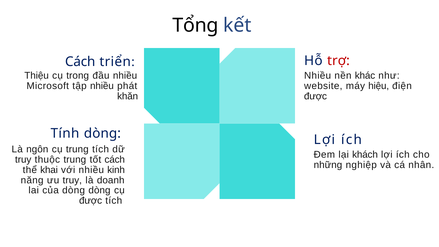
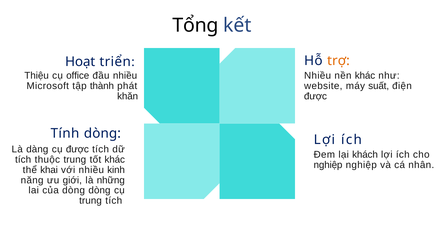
trợ colour: red -> orange (338, 61)
Cách: Cách -> Hoạt (80, 62)
trong: trong -> office (78, 76)
tập nhiều: nhiều -> thành (102, 86)
hiệu: hiệu -> suất (379, 86)
ngôn: ngôn -> dàng (37, 149)
cụ trung: trung -> được (77, 149)
truy: truy -> tích (23, 160)
tốt cách: cách -> khác (115, 160)
những: những -> nghiệp (328, 165)
ưu truy: truy -> giới (72, 180)
doanh: doanh -> những (111, 180)
được: được -> trung (90, 201)
